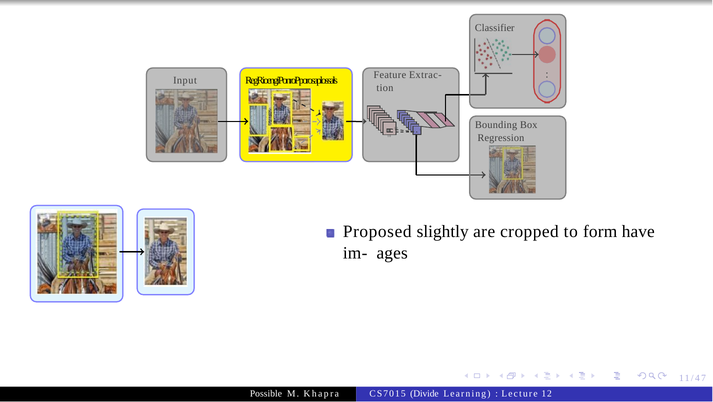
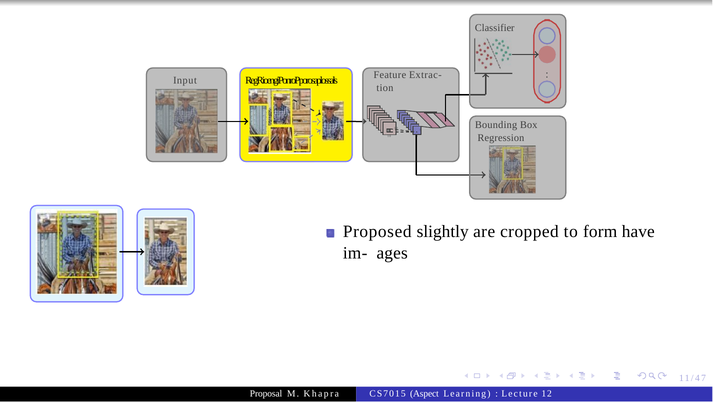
Possible: Possible -> Proposal (266, 393)
Divide: Divide -> Aspect (424, 393)
